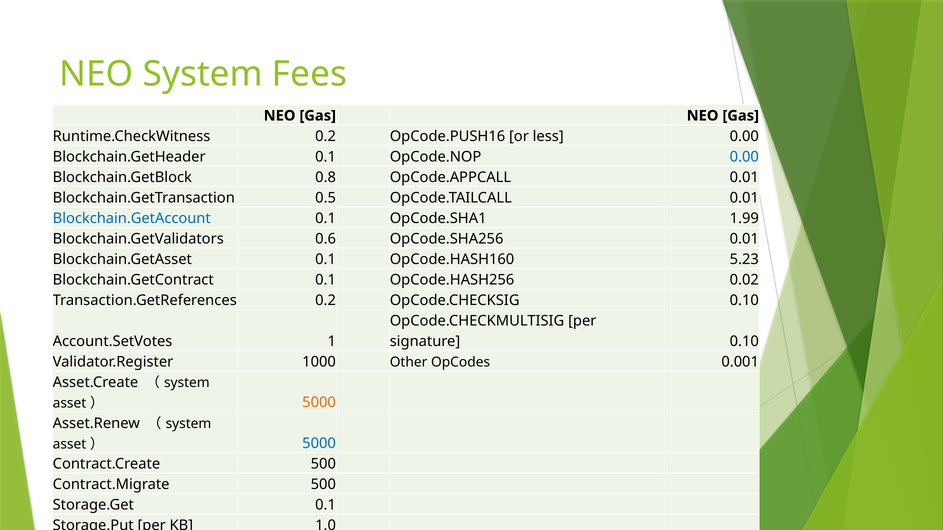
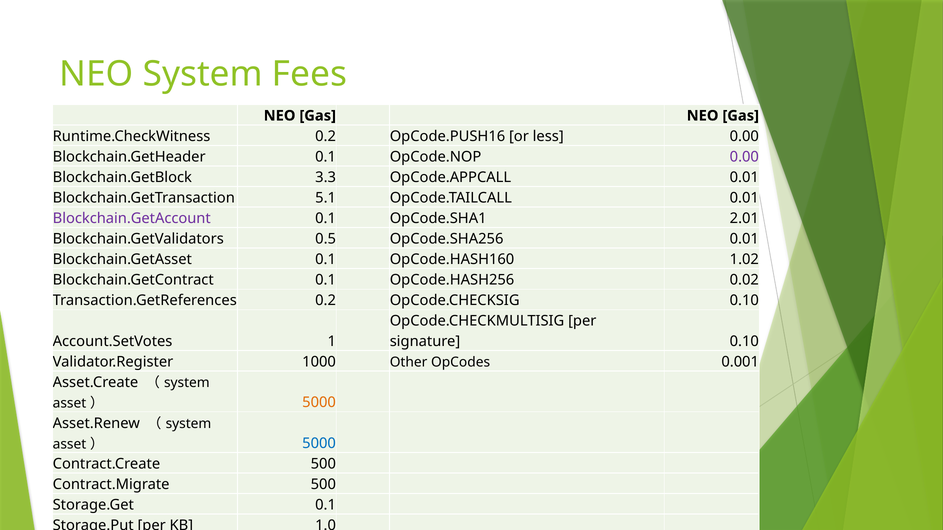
0.00 colour: blue -> purple (744, 157)
0.8: 0.8 -> 3.3 (326, 177)
0.5: 0.5 -> 5.1 (326, 198)
Blockchain.GetAccount colour: blue -> purple (132, 219)
1.99: 1.99 -> 2.01 (744, 219)
0.6: 0.6 -> 0.5 (326, 239)
5.23: 5.23 -> 1.02 (744, 260)
